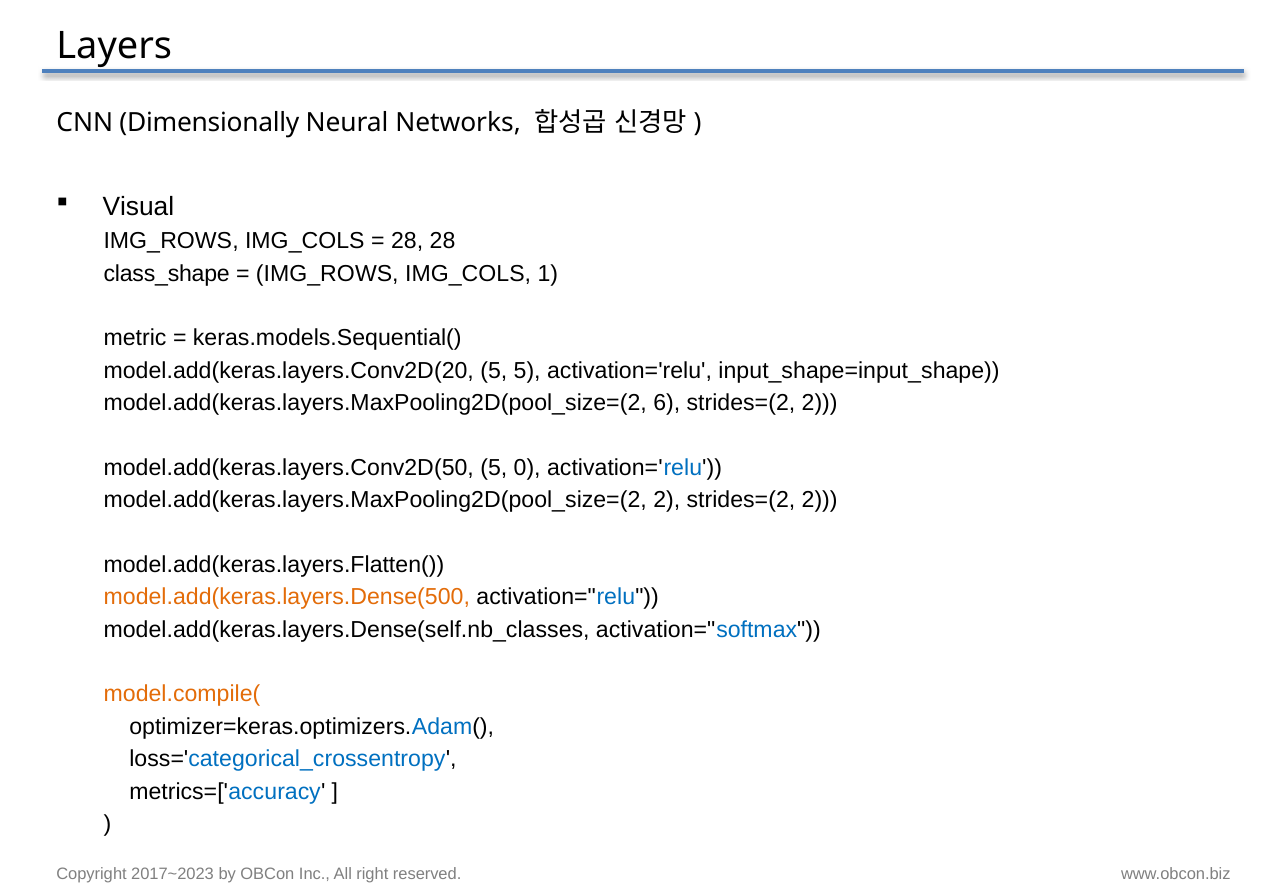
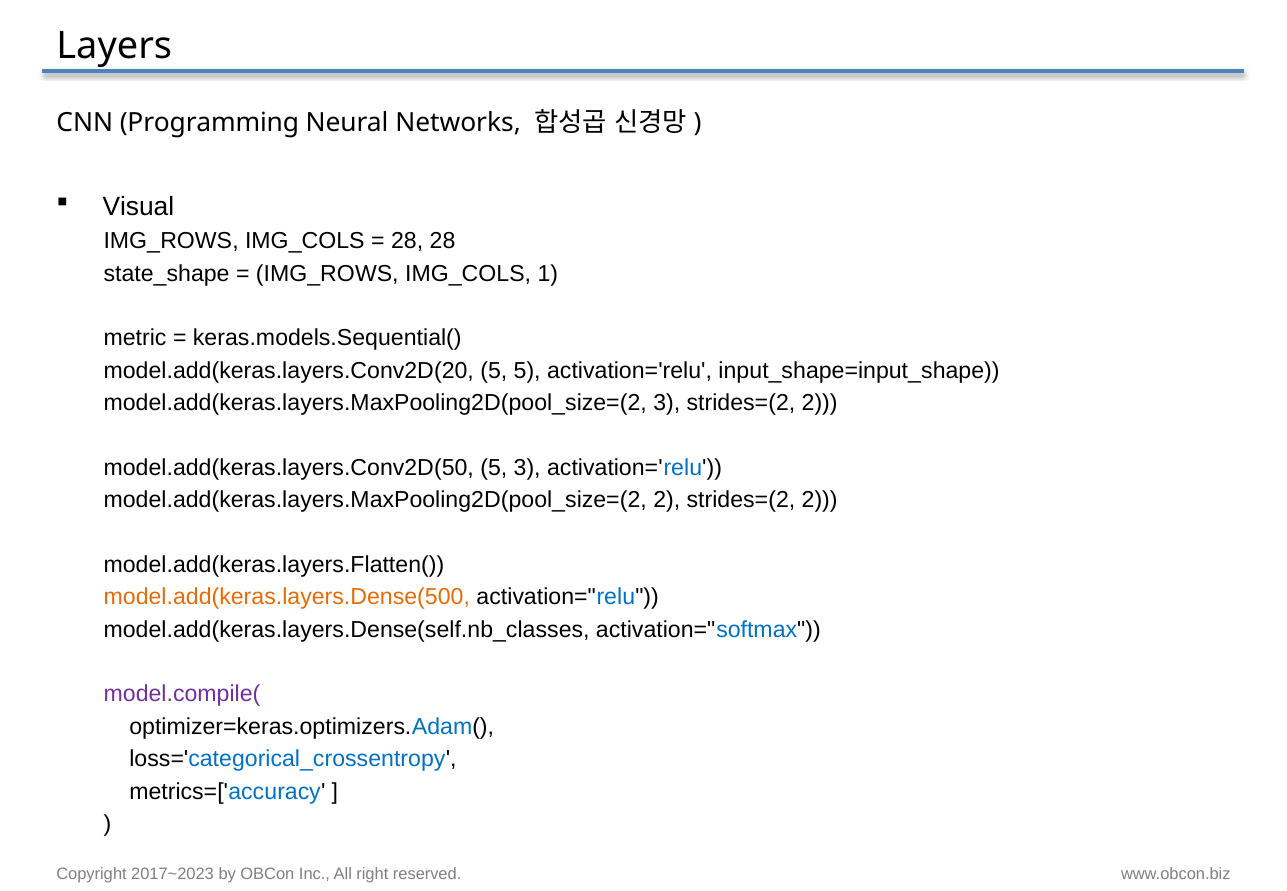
Dimensionally: Dimensionally -> Programming (209, 123)
class_shape: class_shape -> state_shape (167, 274)
model.add(keras.layers.MaxPooling2D(pool_size=(2 6: 6 -> 3 (667, 403)
5 0: 0 -> 3 (527, 468)
model.compile( colour: orange -> purple (182, 694)
